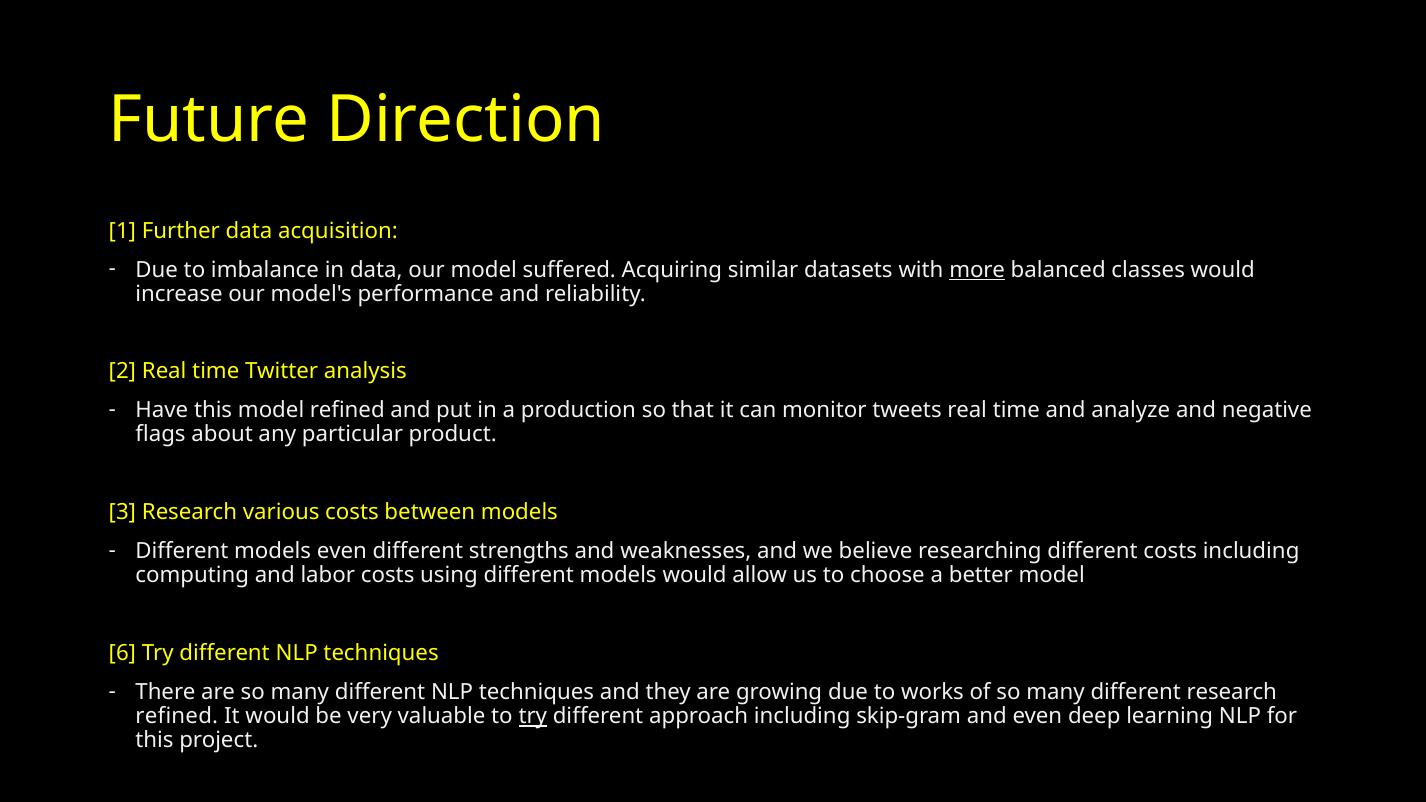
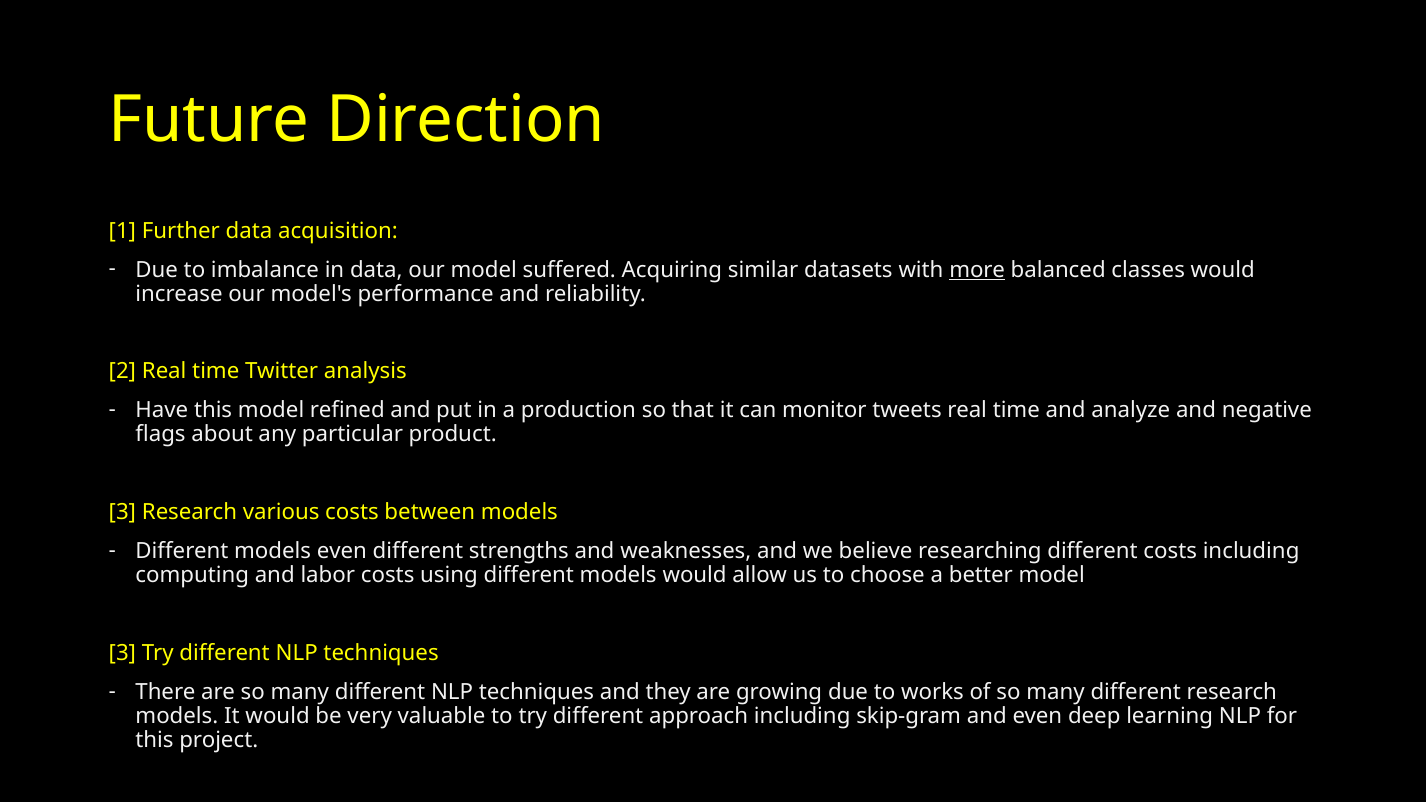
6: 6 -> 3 (122, 653)
refined: refined -> models (177, 716)
try underline: present -> none (533, 716)
